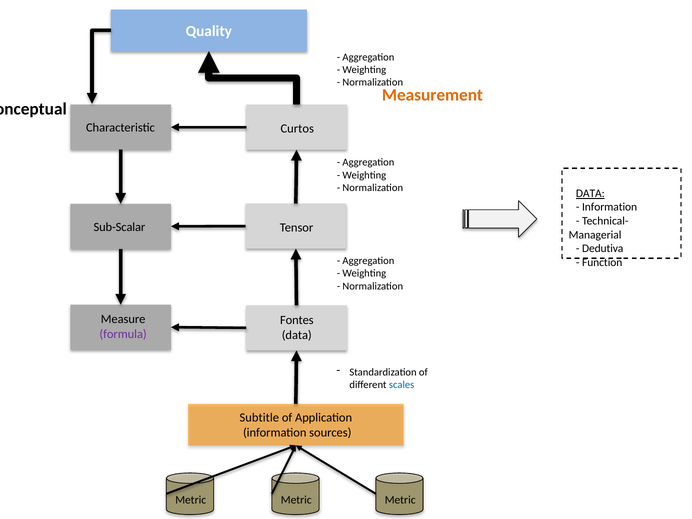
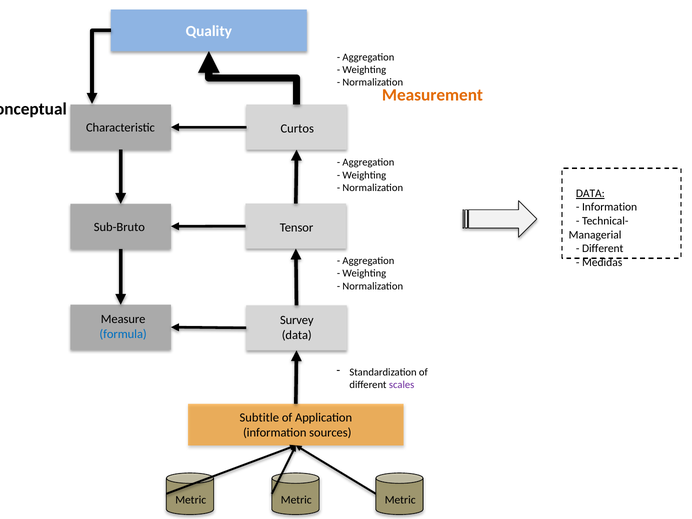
Sub-Scalar: Sub-Scalar -> Sub-Bruto (119, 227)
Dedutiva: Dedutiva -> Different (603, 249)
Function: Function -> Medidas (602, 263)
Fontes: Fontes -> Survey (297, 320)
formula colour: purple -> blue (123, 334)
scales colour: blue -> purple (402, 385)
